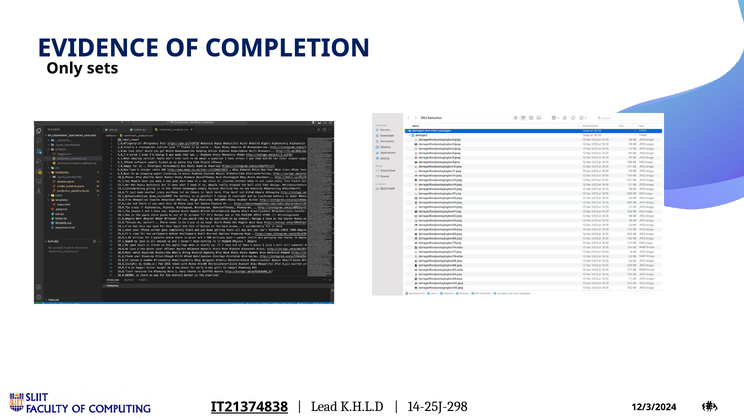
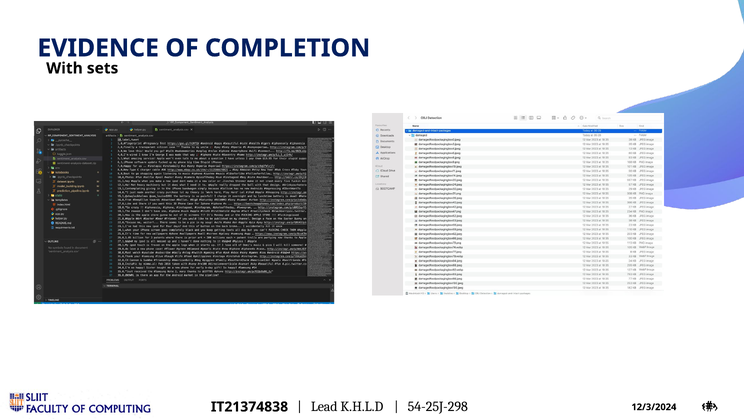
Only: Only -> With (64, 68)
IT21374838 underline: present -> none (250, 406)
14-25J-298: 14-25J-298 -> 54-25J-298 (438, 406)
